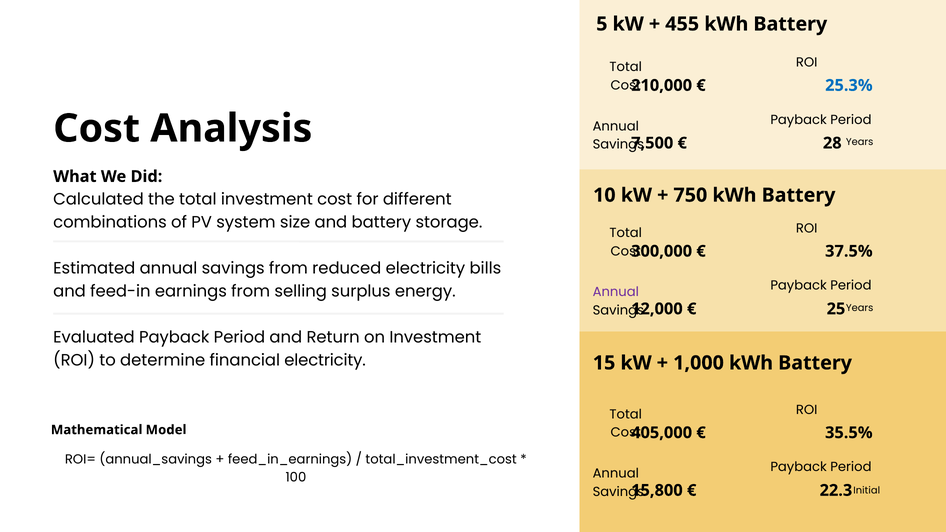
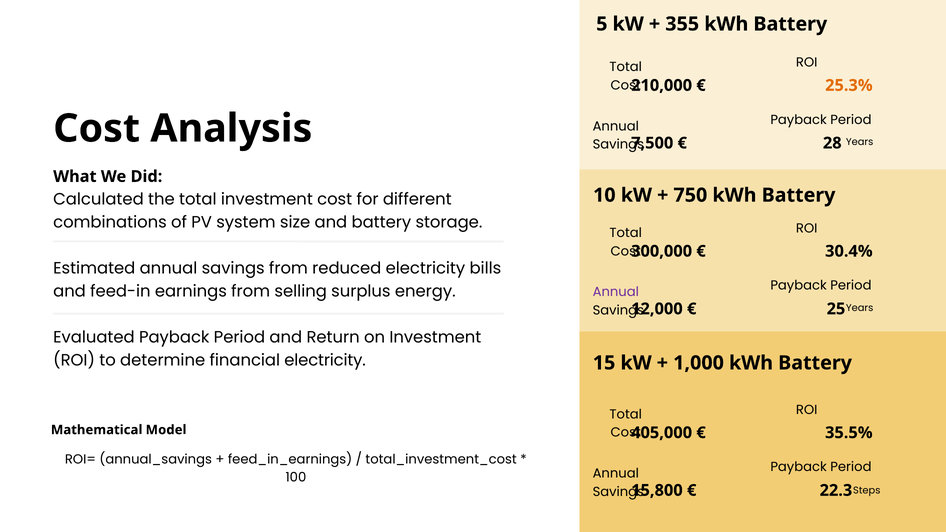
455: 455 -> 355 (682, 24)
25.3% colour: blue -> orange (849, 85)
37.5%: 37.5% -> 30.4% (849, 251)
Initial: Initial -> Steps (867, 491)
